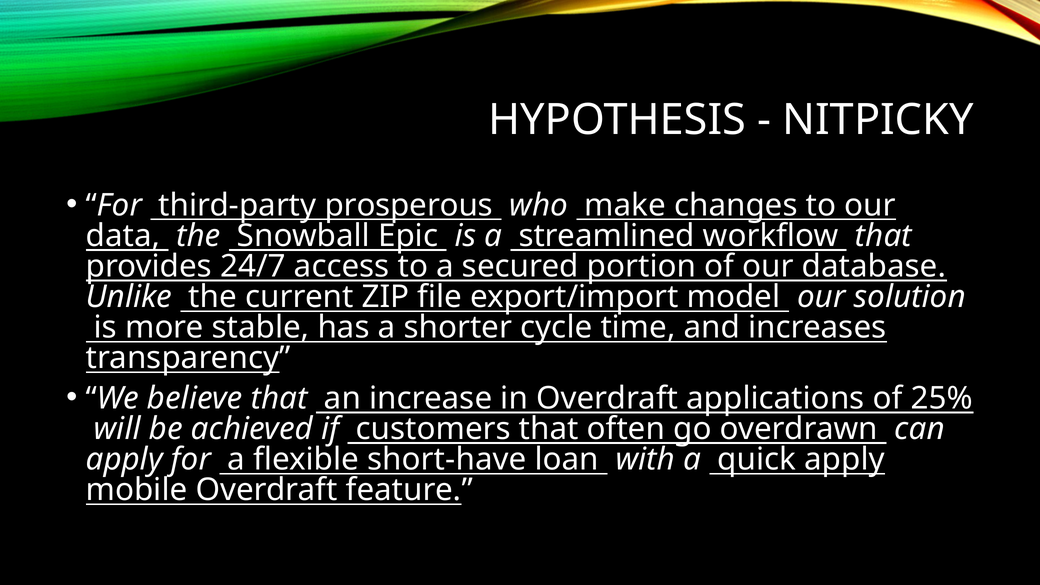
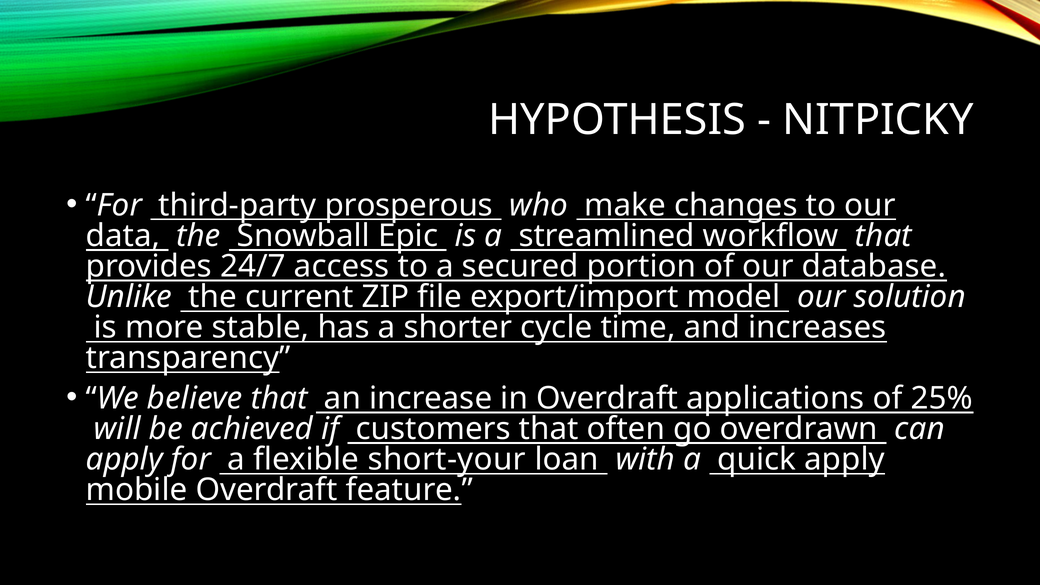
short-have: short-have -> short-your (447, 459)
